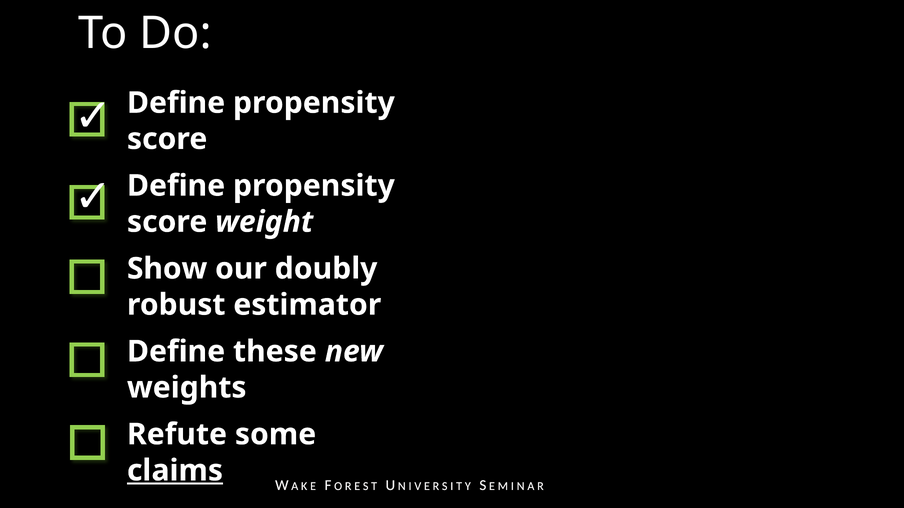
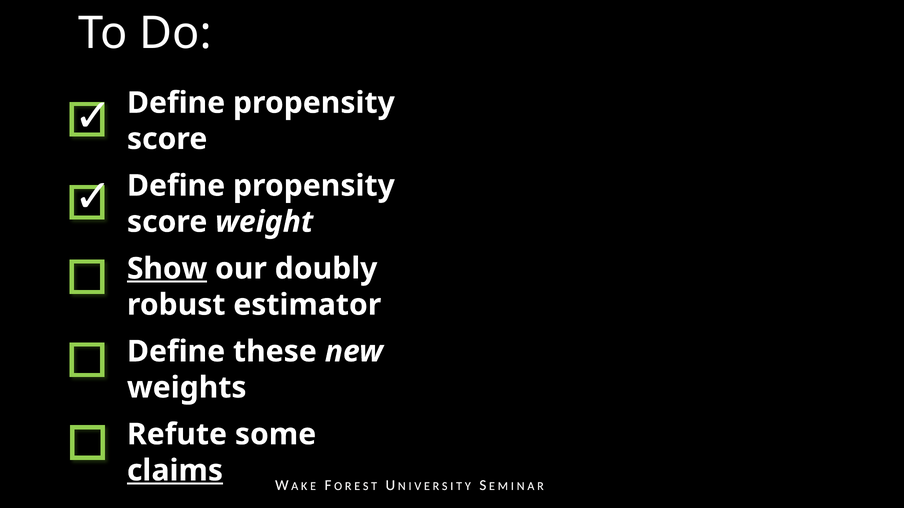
Show underline: none -> present (167, 269)
